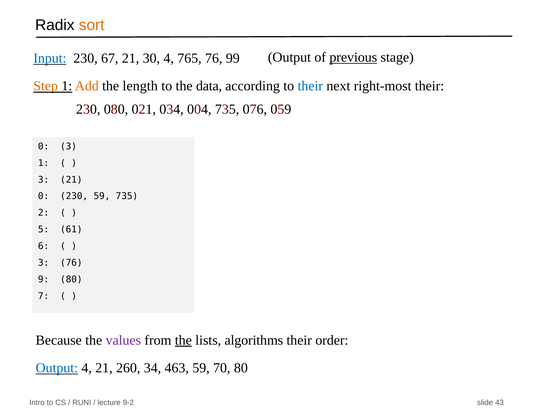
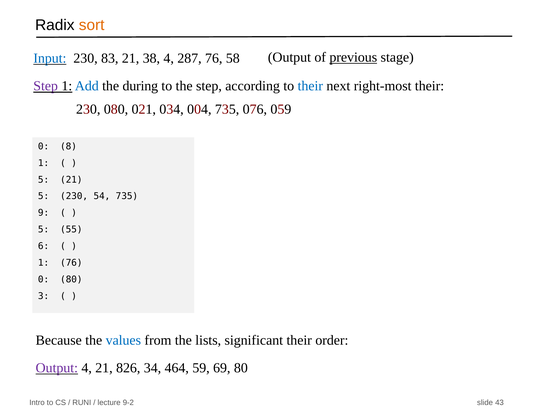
67: 67 -> 83 (110, 58)
30: 30 -> 38 (151, 58)
765: 765 -> 287 (189, 58)
99: 99 -> 58 (233, 58)
Step colour: orange -> purple (46, 86)
Add colour: orange -> blue (87, 86)
length: length -> during (140, 86)
the data: data -> step (209, 86)
0 3: 3 -> 8 (68, 146)
3: 3 -> 5 (44, 180)
0: 0 -> 5 (44, 196)
230 59: 59 -> 54 (102, 196)
2: 2 -> 9 (44, 213)
61: 61 -> 55 (71, 230)
3: 3 -> 1 (44, 263)
9: 9 -> 0 (44, 280)
7: 7 -> 3 (44, 296)
values colour: purple -> blue (123, 340)
the underline: present -> none (183, 340)
algorithms: algorithms -> significant (254, 340)
Output colour: blue -> purple (57, 368)
260: 260 -> 826 (128, 368)
463: 463 -> 464 (177, 368)
70: 70 -> 69 (222, 368)
